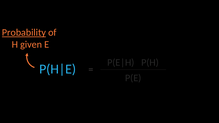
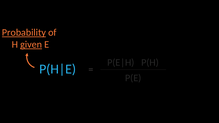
given underline: none -> present (31, 45)
